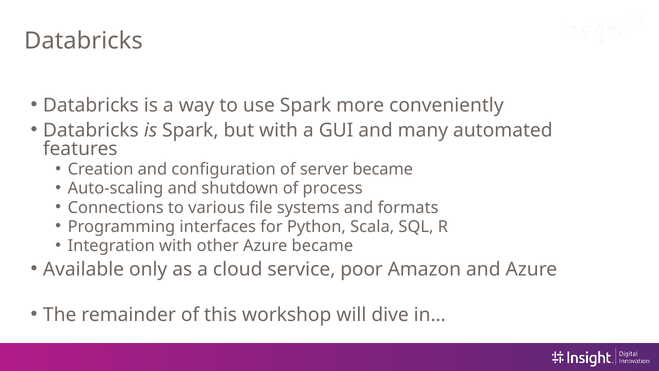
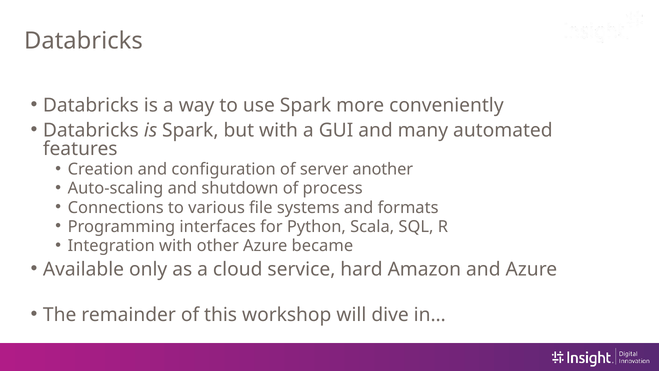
server became: became -> another (383, 169)
poor: poor -> hard (362, 269)
